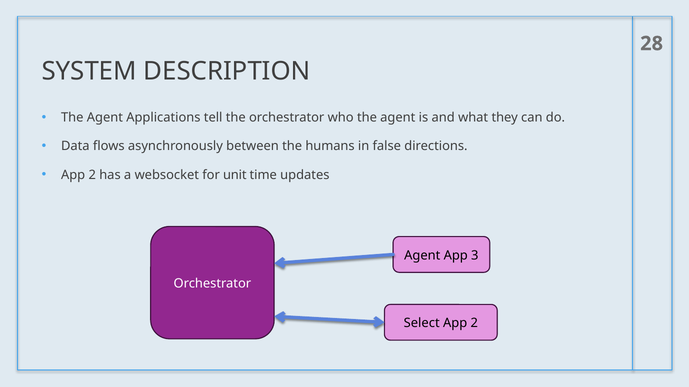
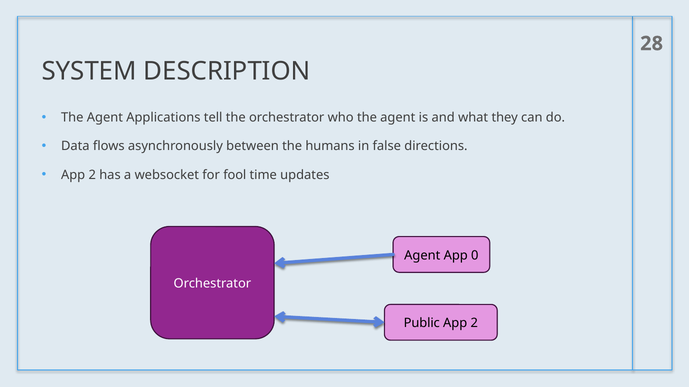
unit: unit -> fool (235, 175)
3: 3 -> 0 (475, 256)
Select: Select -> Public (422, 324)
